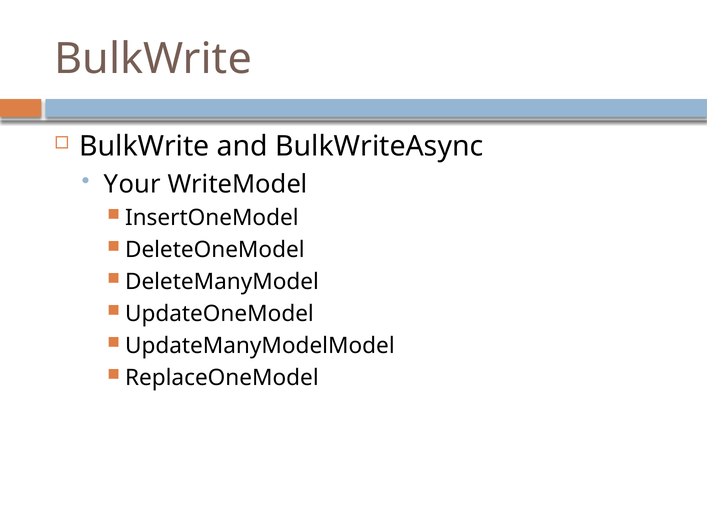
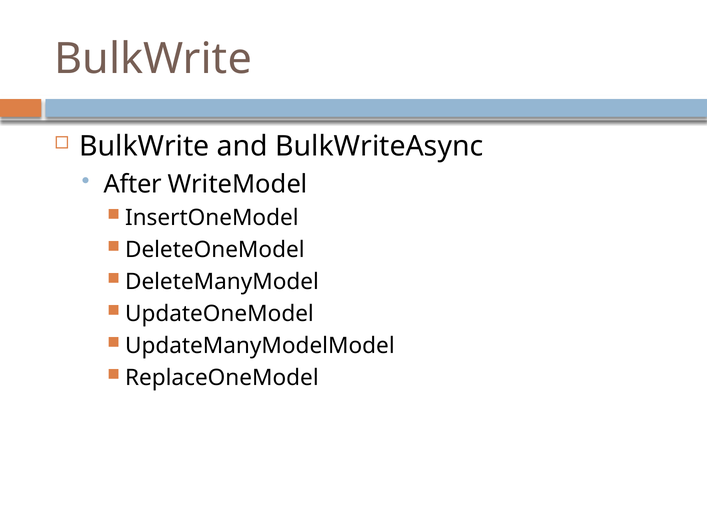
Your: Your -> After (133, 184)
